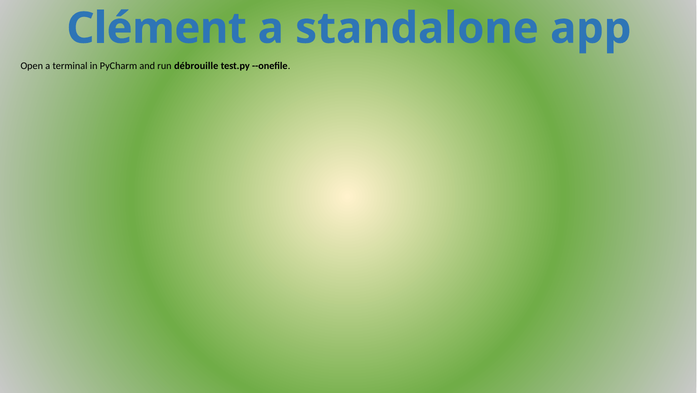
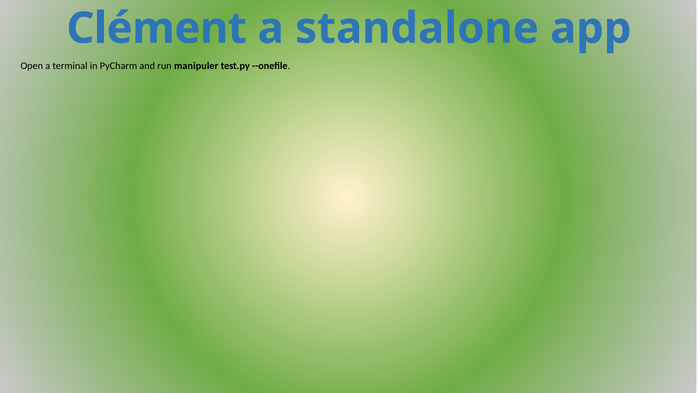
débrouille: débrouille -> manipuler (196, 66)
